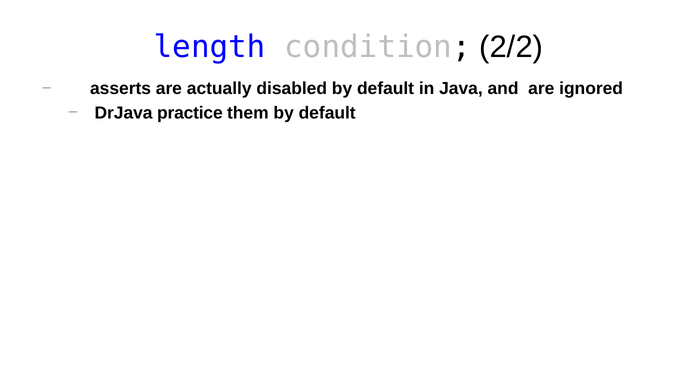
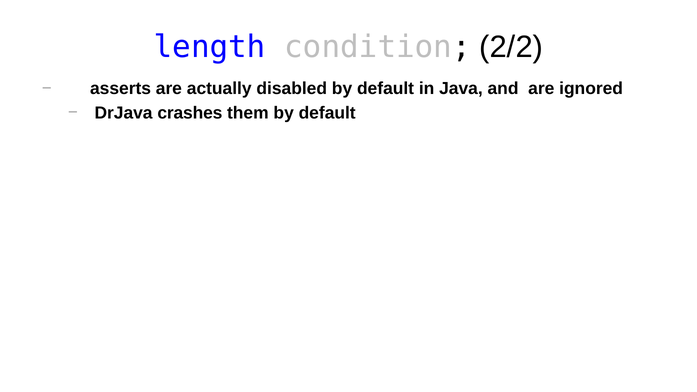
practice: practice -> crashes (190, 113)
